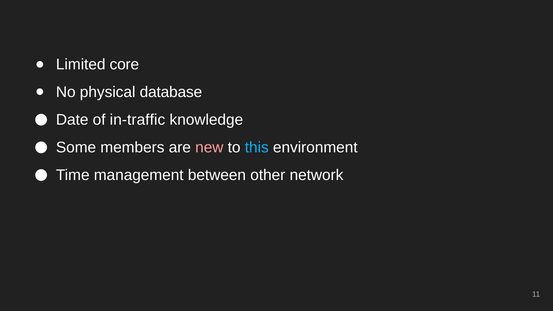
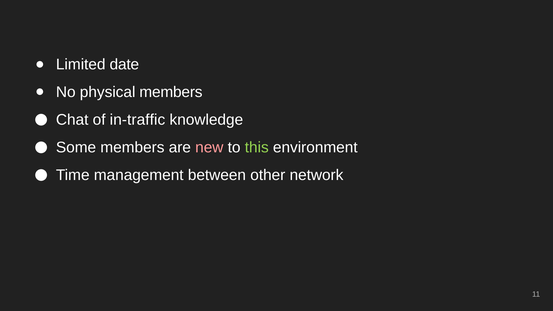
core: core -> date (124, 64)
physical database: database -> members (171, 92)
Date: Date -> Chat (72, 120)
this colour: light blue -> light green (257, 147)
